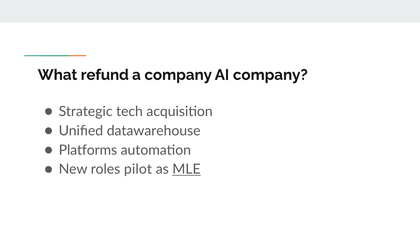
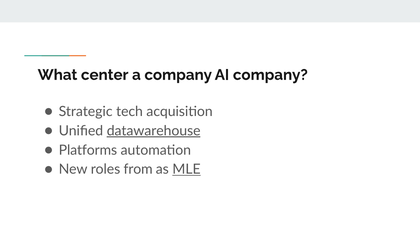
refund: refund -> center (105, 75)
datawarehouse underline: none -> present (154, 131)
pilot: pilot -> from (138, 170)
